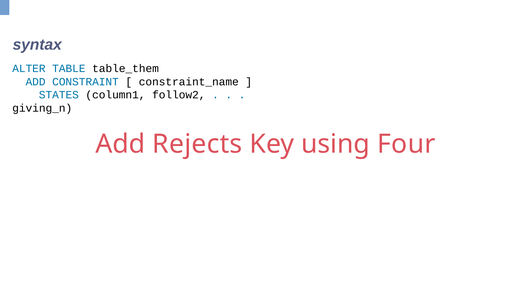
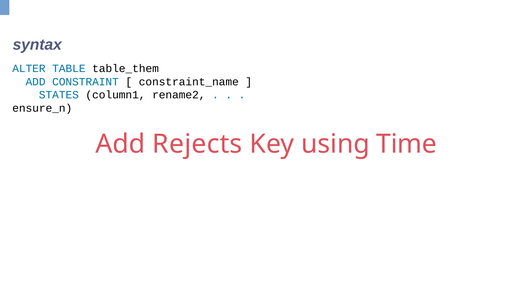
follow2: follow2 -> rename2 (179, 95)
giving_n: giving_n -> ensure_n (42, 108)
Four: Four -> Time (407, 144)
